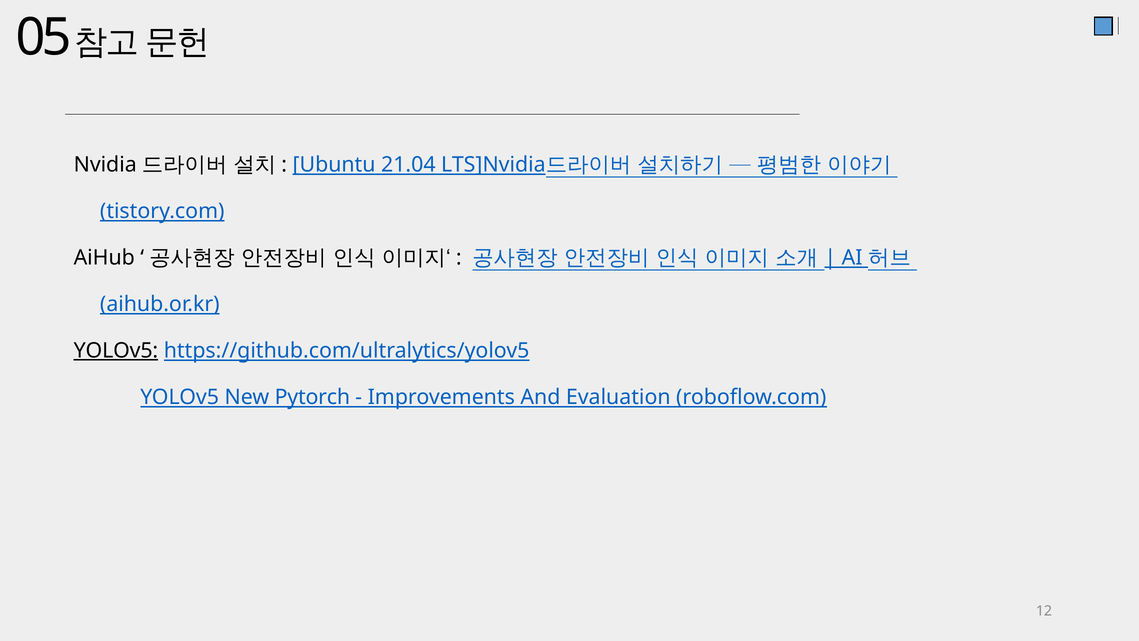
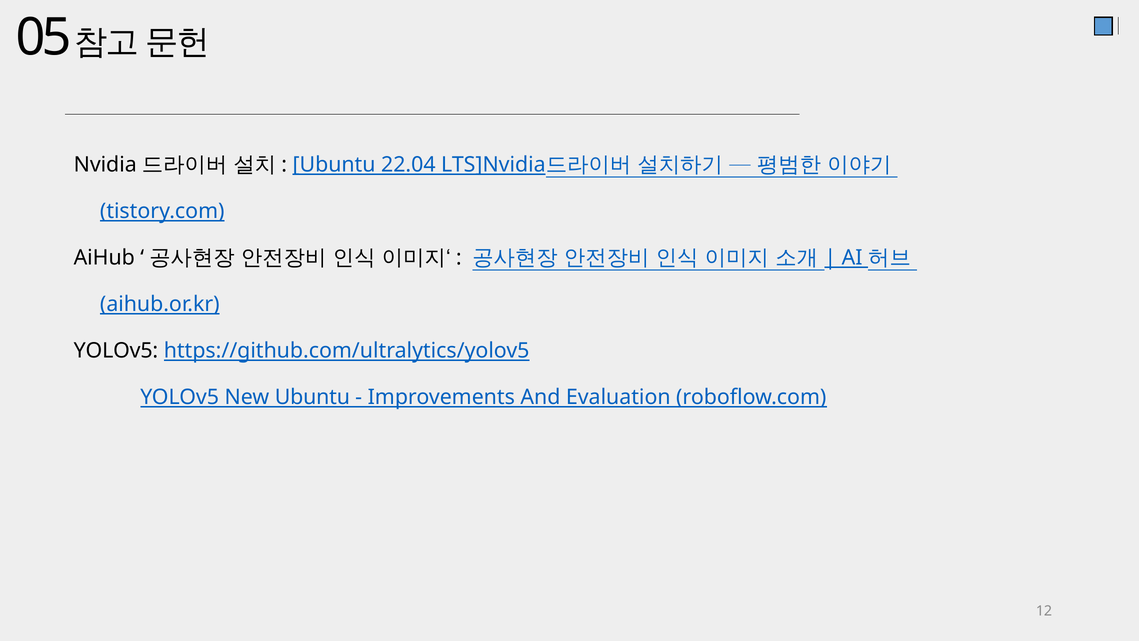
21.04: 21.04 -> 22.04 (408, 164)
YOLOv5 underline: present -> none (116, 350)
New Pytorch: Pytorch -> Ubuntu (312, 397)
